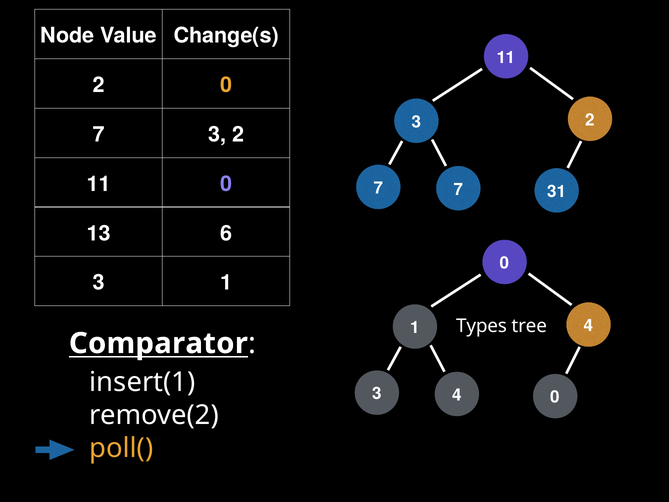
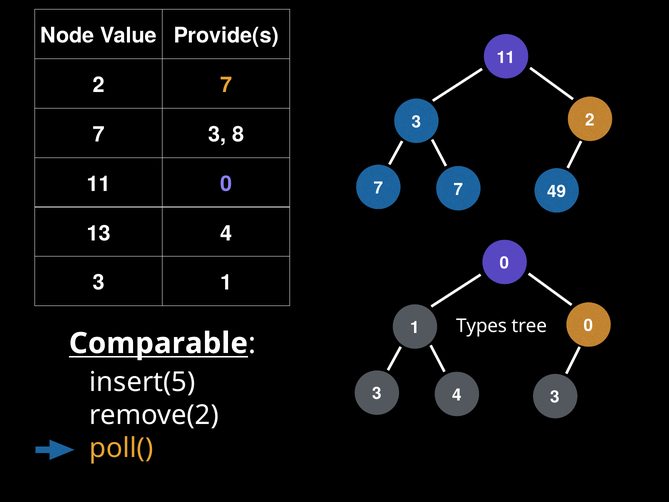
Change(s: Change(s -> Provide(s (226, 36)
0: 0 -> 7 (226, 85)
7 3 2: 2 -> 8 (238, 135)
31: 31 -> 49 (557, 191)
13 6: 6 -> 4 (226, 233)
1 4: 4 -> 0 (589, 326)
Comparator: Comparator -> Comparable (158, 343)
insert(1: insert(1 -> insert(5 (142, 382)
3 0: 0 -> 3 (555, 397)
